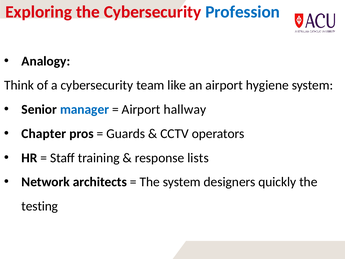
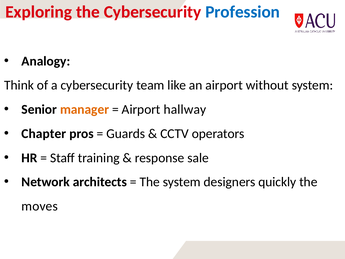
hygiene: hygiene -> without (267, 85)
manager colour: blue -> orange (85, 109)
lists: lists -> sale (198, 158)
testing: testing -> moves (40, 206)
